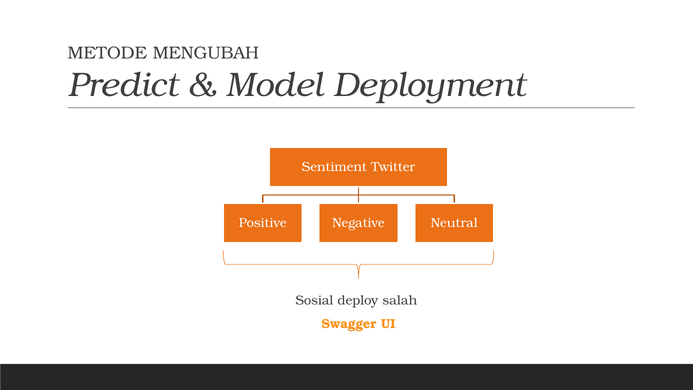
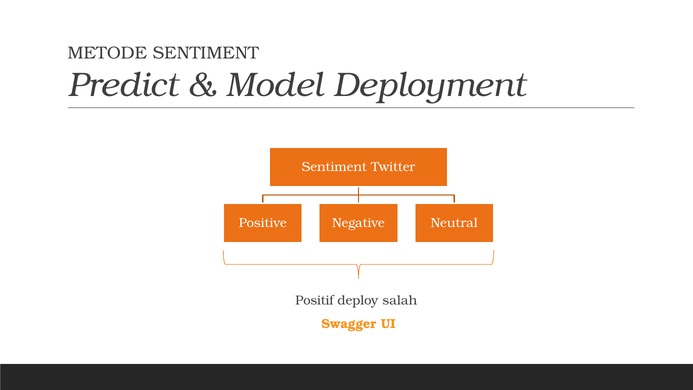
METODE MENGUBAH: MENGUBAH -> SENTIMENT (206, 53)
Sosial: Sosial -> Positif (314, 300)
